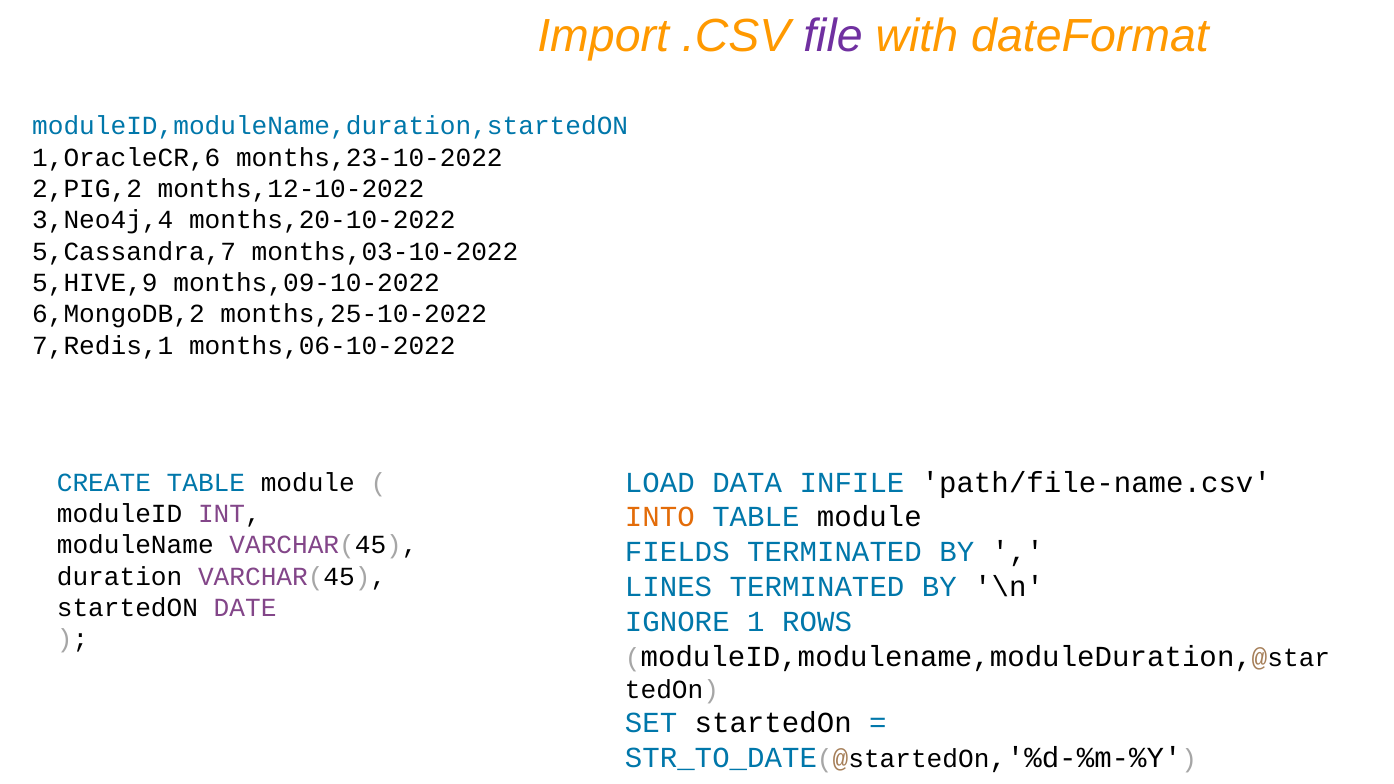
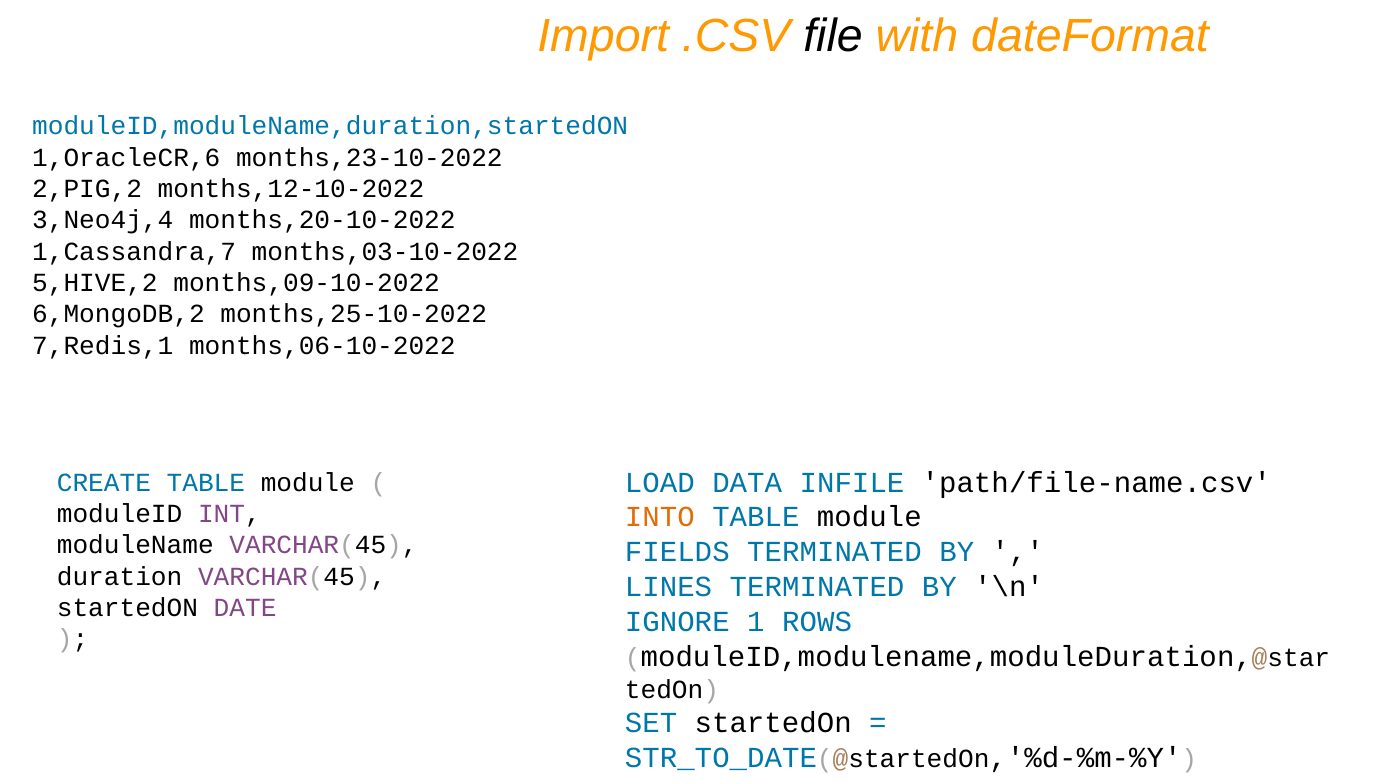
file colour: purple -> black (833, 36)
5,Cassandra,7: 5,Cassandra,7 -> 1,Cassandra,7 (134, 252)
5,HIVE,9: 5,HIVE,9 -> 5,HIVE,2 (95, 283)
